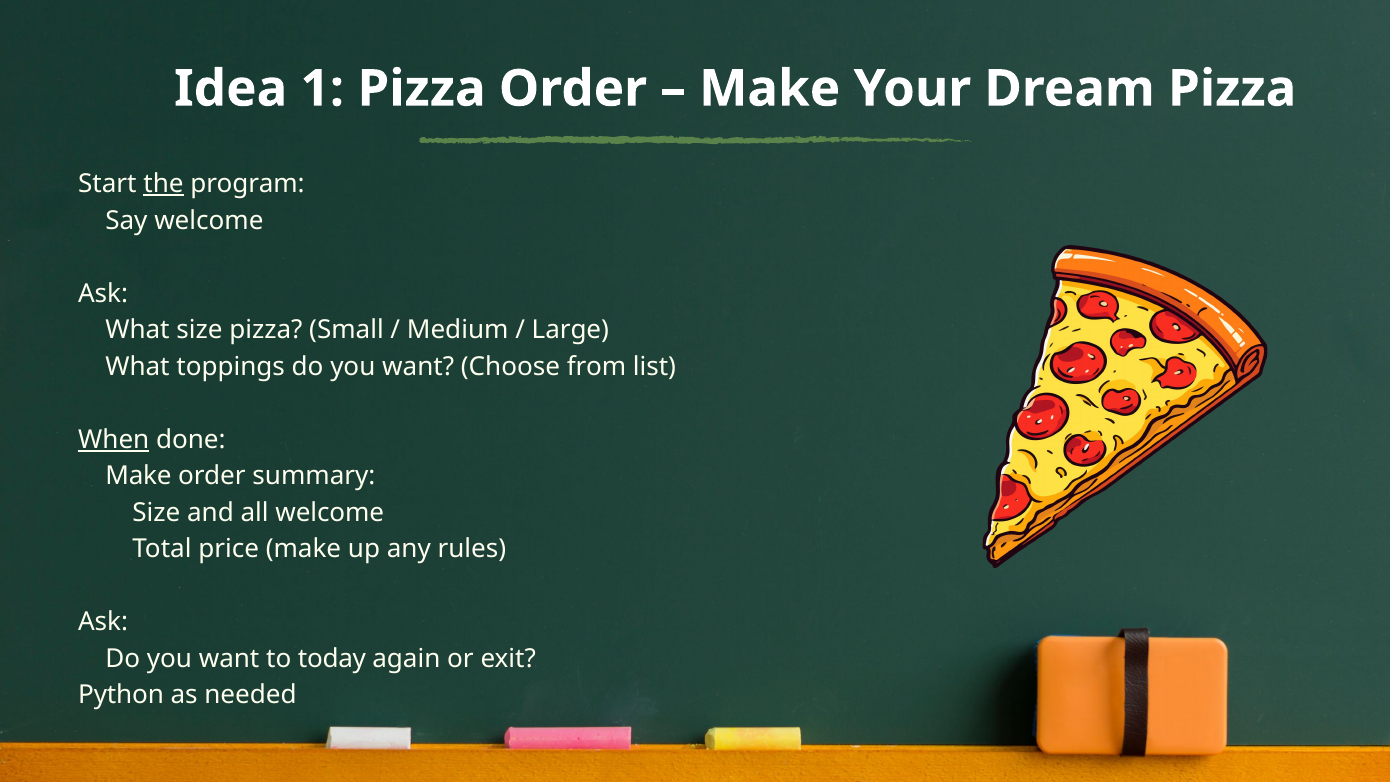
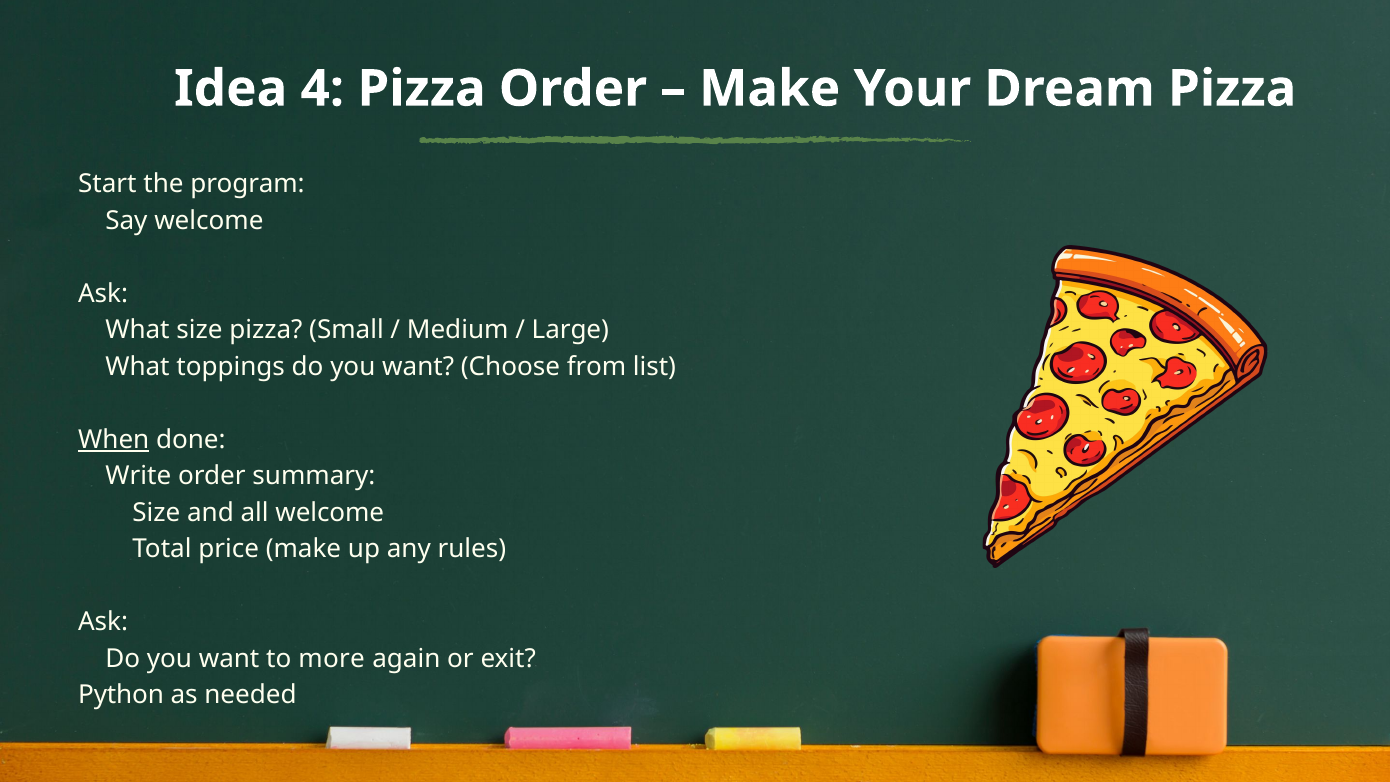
1: 1 -> 4 (322, 89)
the underline: present -> none (163, 184)
Make: Make -> Write (138, 476)
today: today -> more (332, 659)
